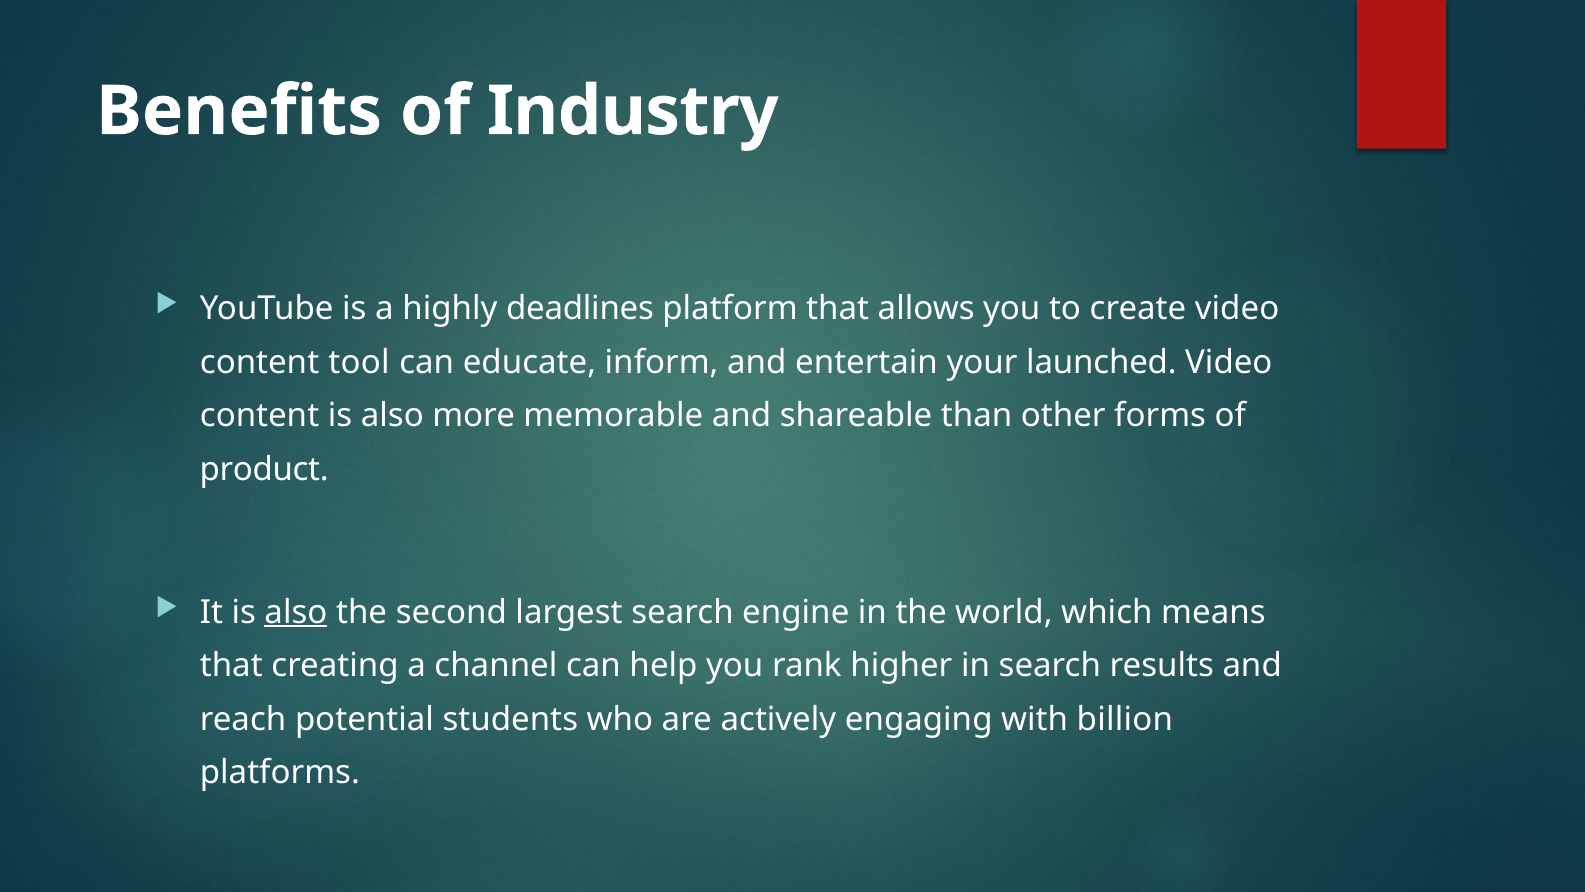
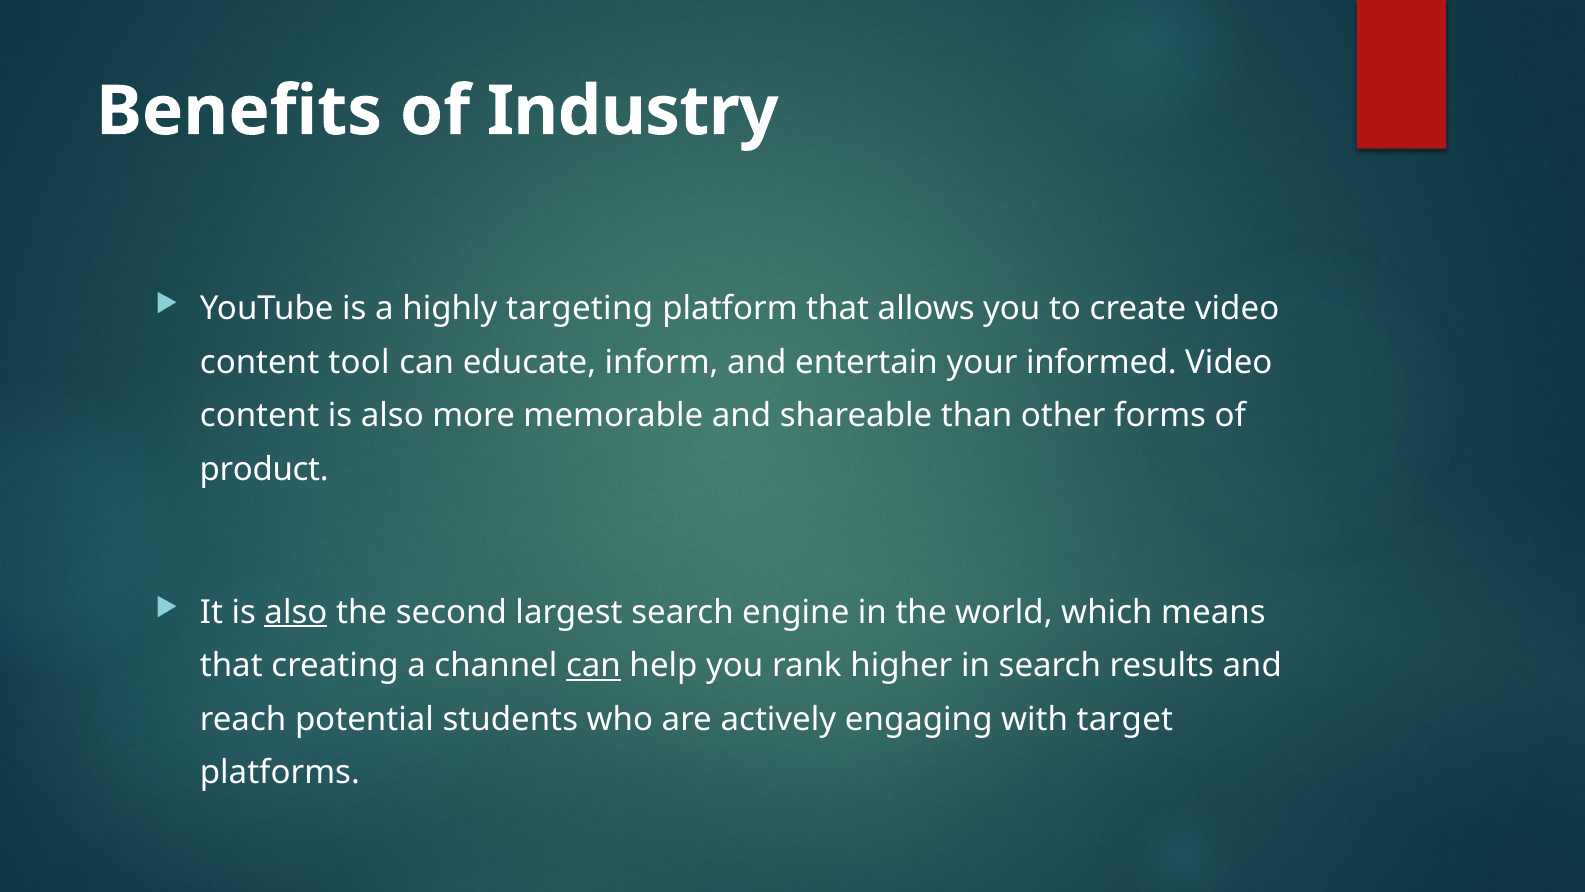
deadlines: deadlines -> targeting (580, 309)
launched: launched -> informed (1102, 362)
can underline: none -> present (593, 665)
billion: billion -> target (1125, 719)
